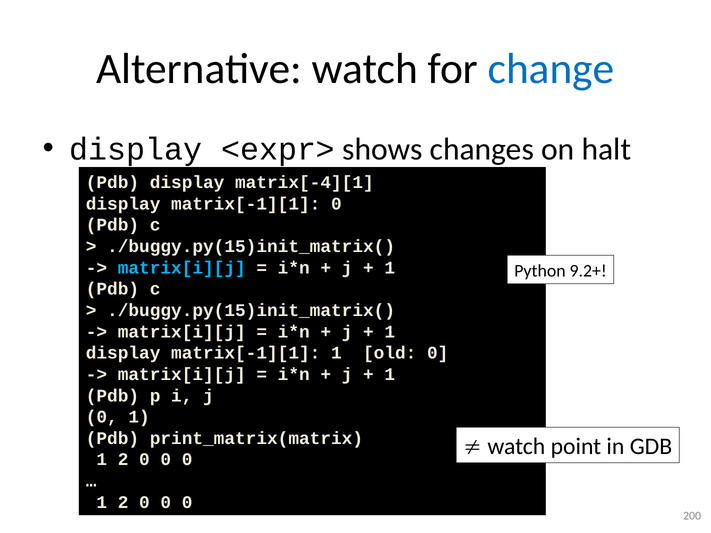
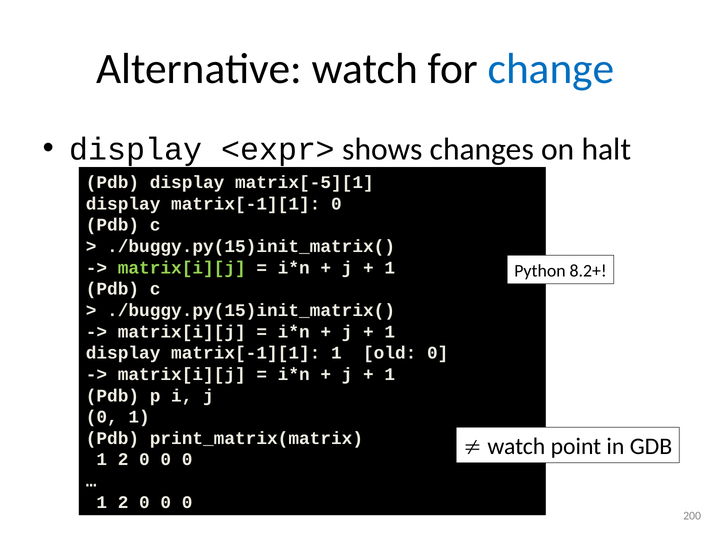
matrix[-4][1: matrix[-4][1 -> matrix[-5][1 (304, 183)
matrix[i][j colour: light blue -> light green (182, 268)
9.2+: 9.2+ -> 8.2+ (588, 271)
